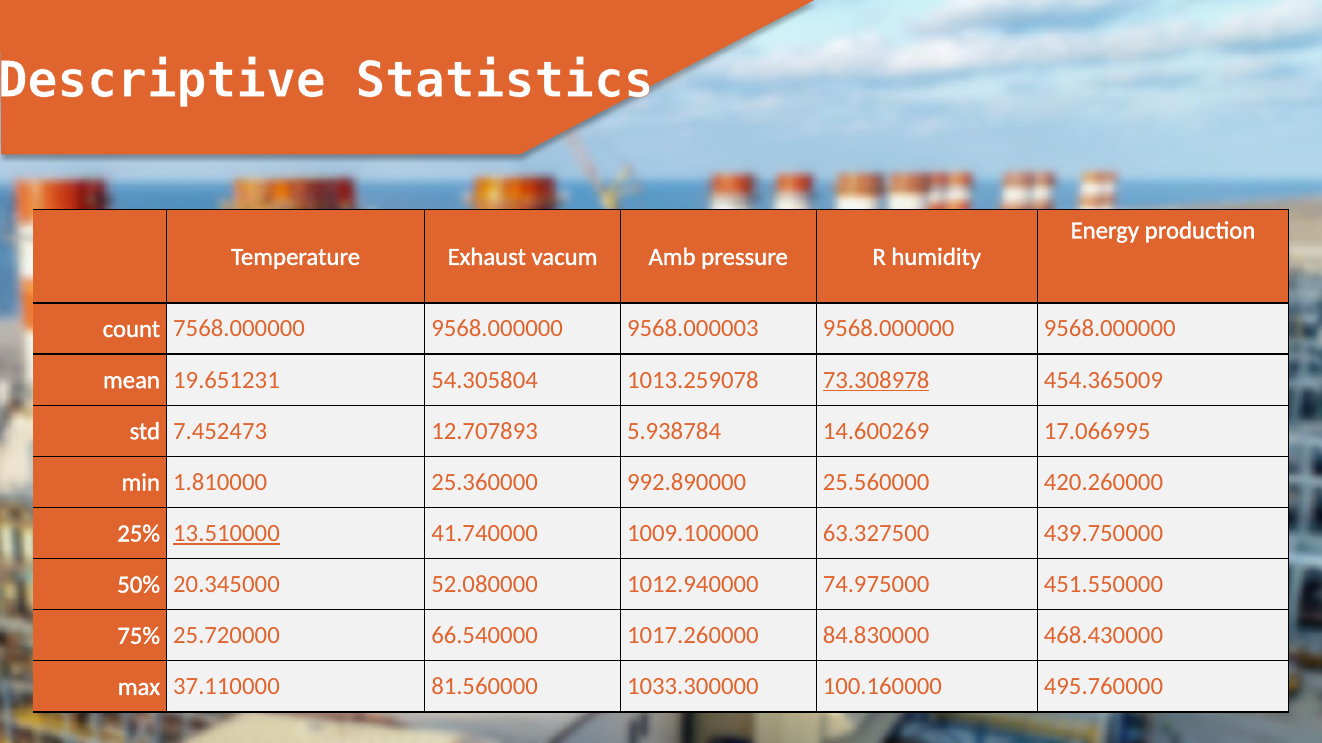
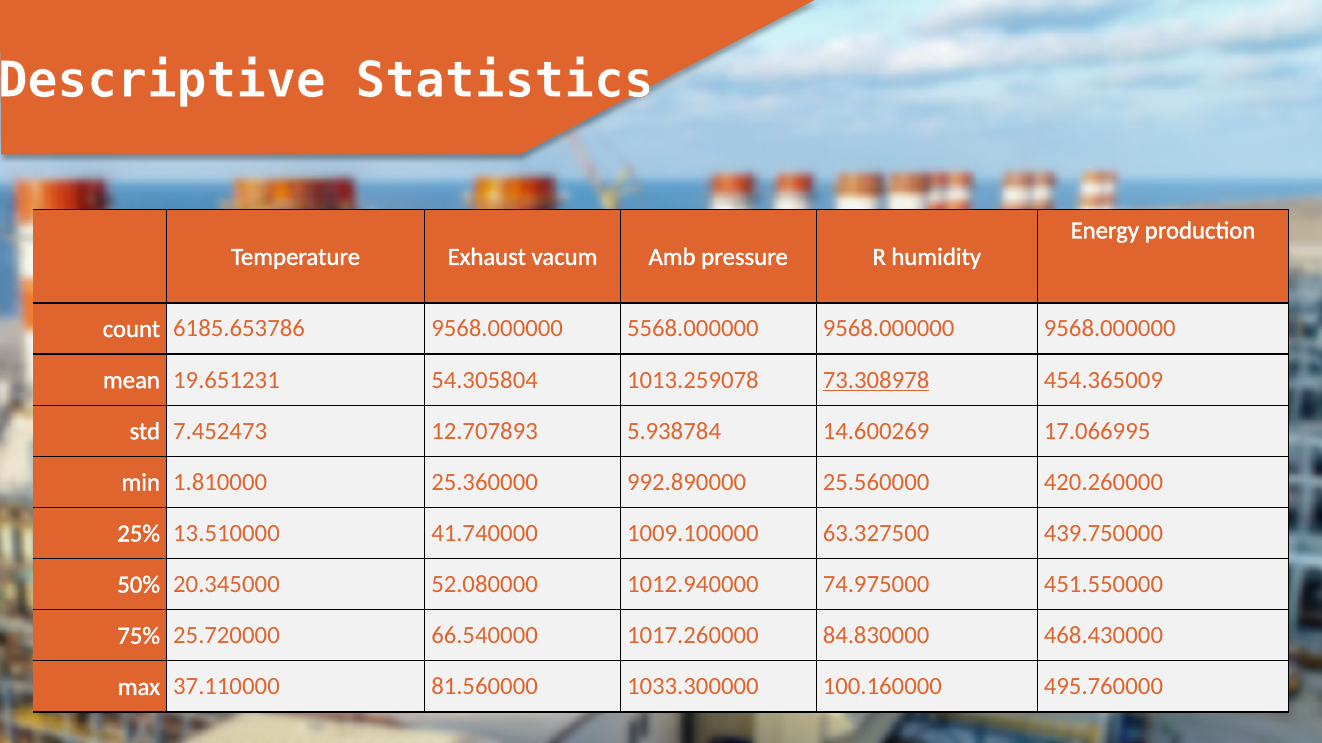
7568.000000: 7568.000000 -> 6185.653786 (239, 329)
9568.000003: 9568.000003 -> 5568.000000 (693, 329)
13.510000 underline: present -> none (227, 534)
